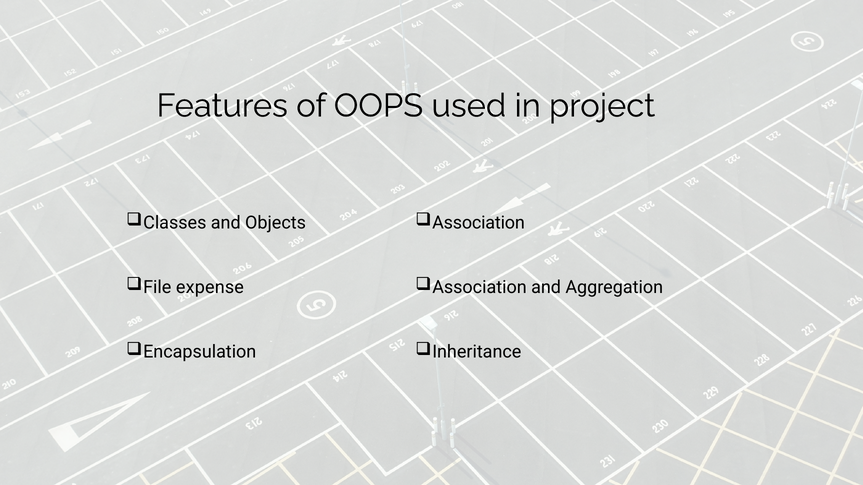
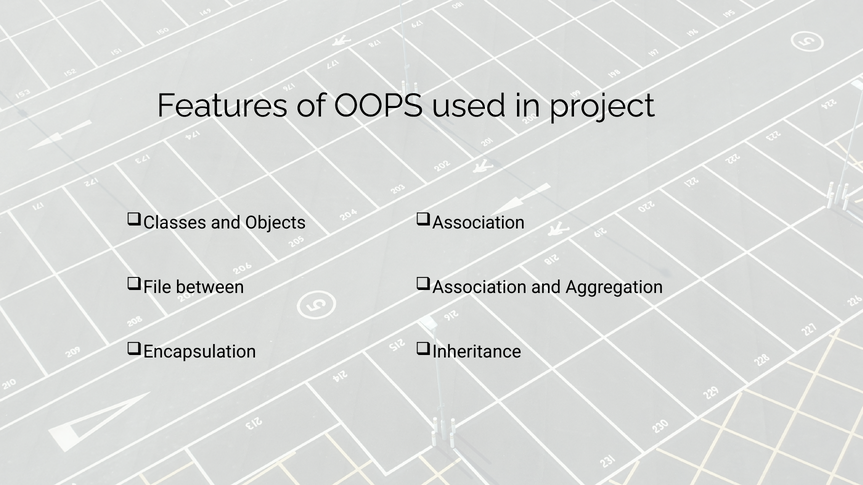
expense: expense -> between (210, 288)
